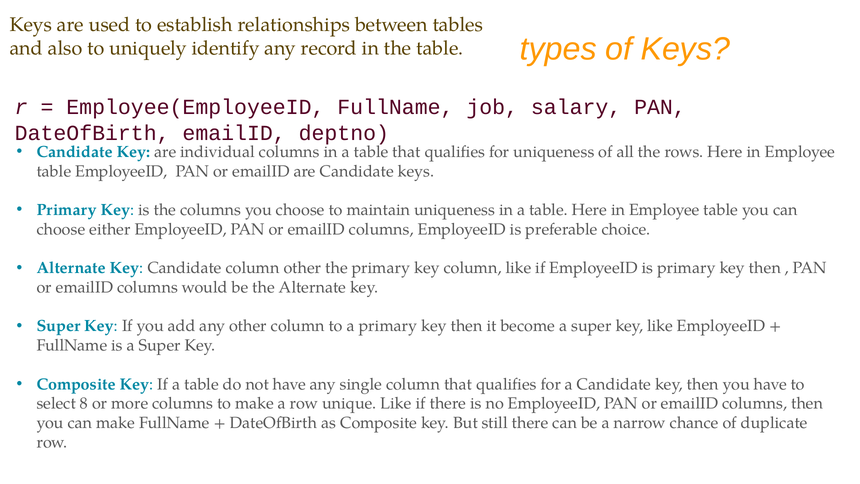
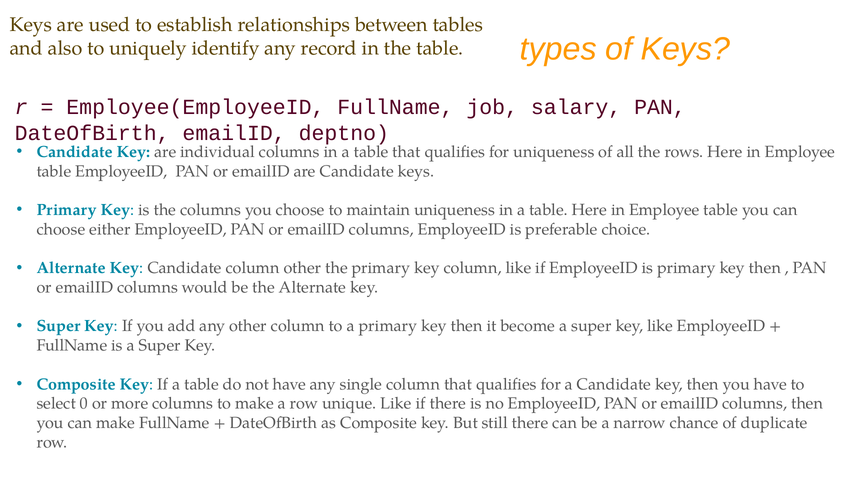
8: 8 -> 0 (84, 403)
